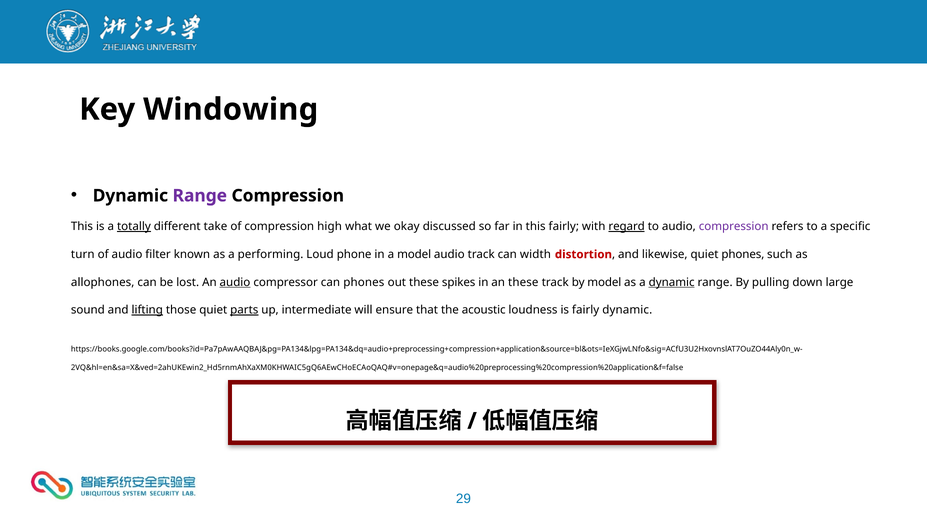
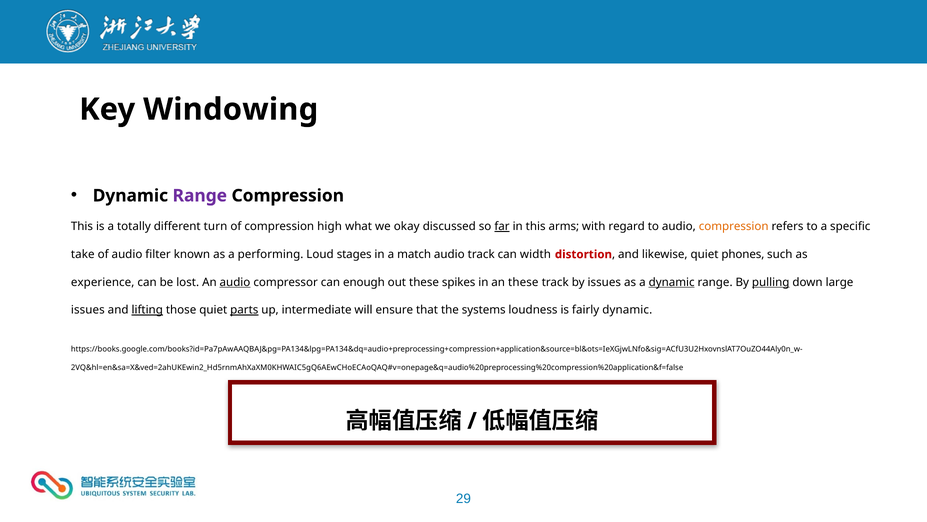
totally underline: present -> none (134, 226)
take: take -> turn (216, 226)
far underline: none -> present (502, 226)
this fairly: fairly -> arms (564, 226)
regard underline: present -> none (627, 226)
compression colour: purple -> orange (734, 226)
turn: turn -> take (83, 254)
phone: phone -> stages (354, 254)
a model: model -> match (414, 254)
allophones: allophones -> experience (103, 282)
can phones: phones -> enough (364, 282)
by model: model -> issues (604, 282)
pulling underline: none -> present (771, 282)
sound: sound -> issues (88, 310)
acoustic: acoustic -> systems (484, 310)
